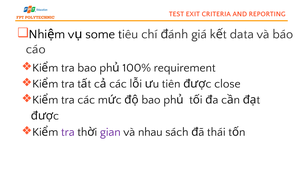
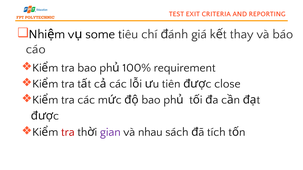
data: data -> thay (242, 34)
tra colour: purple -> red (68, 132)
thái: thái -> tích (216, 132)
